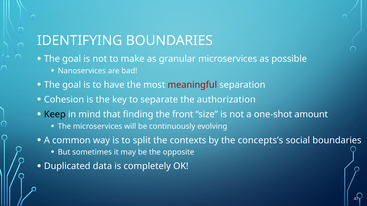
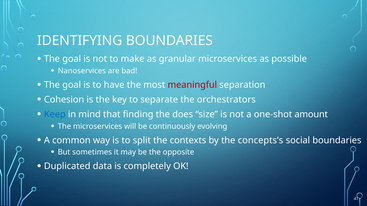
authorization: authorization -> orchestrators (226, 100)
Keep colour: black -> blue (55, 115)
front: front -> does (183, 115)
